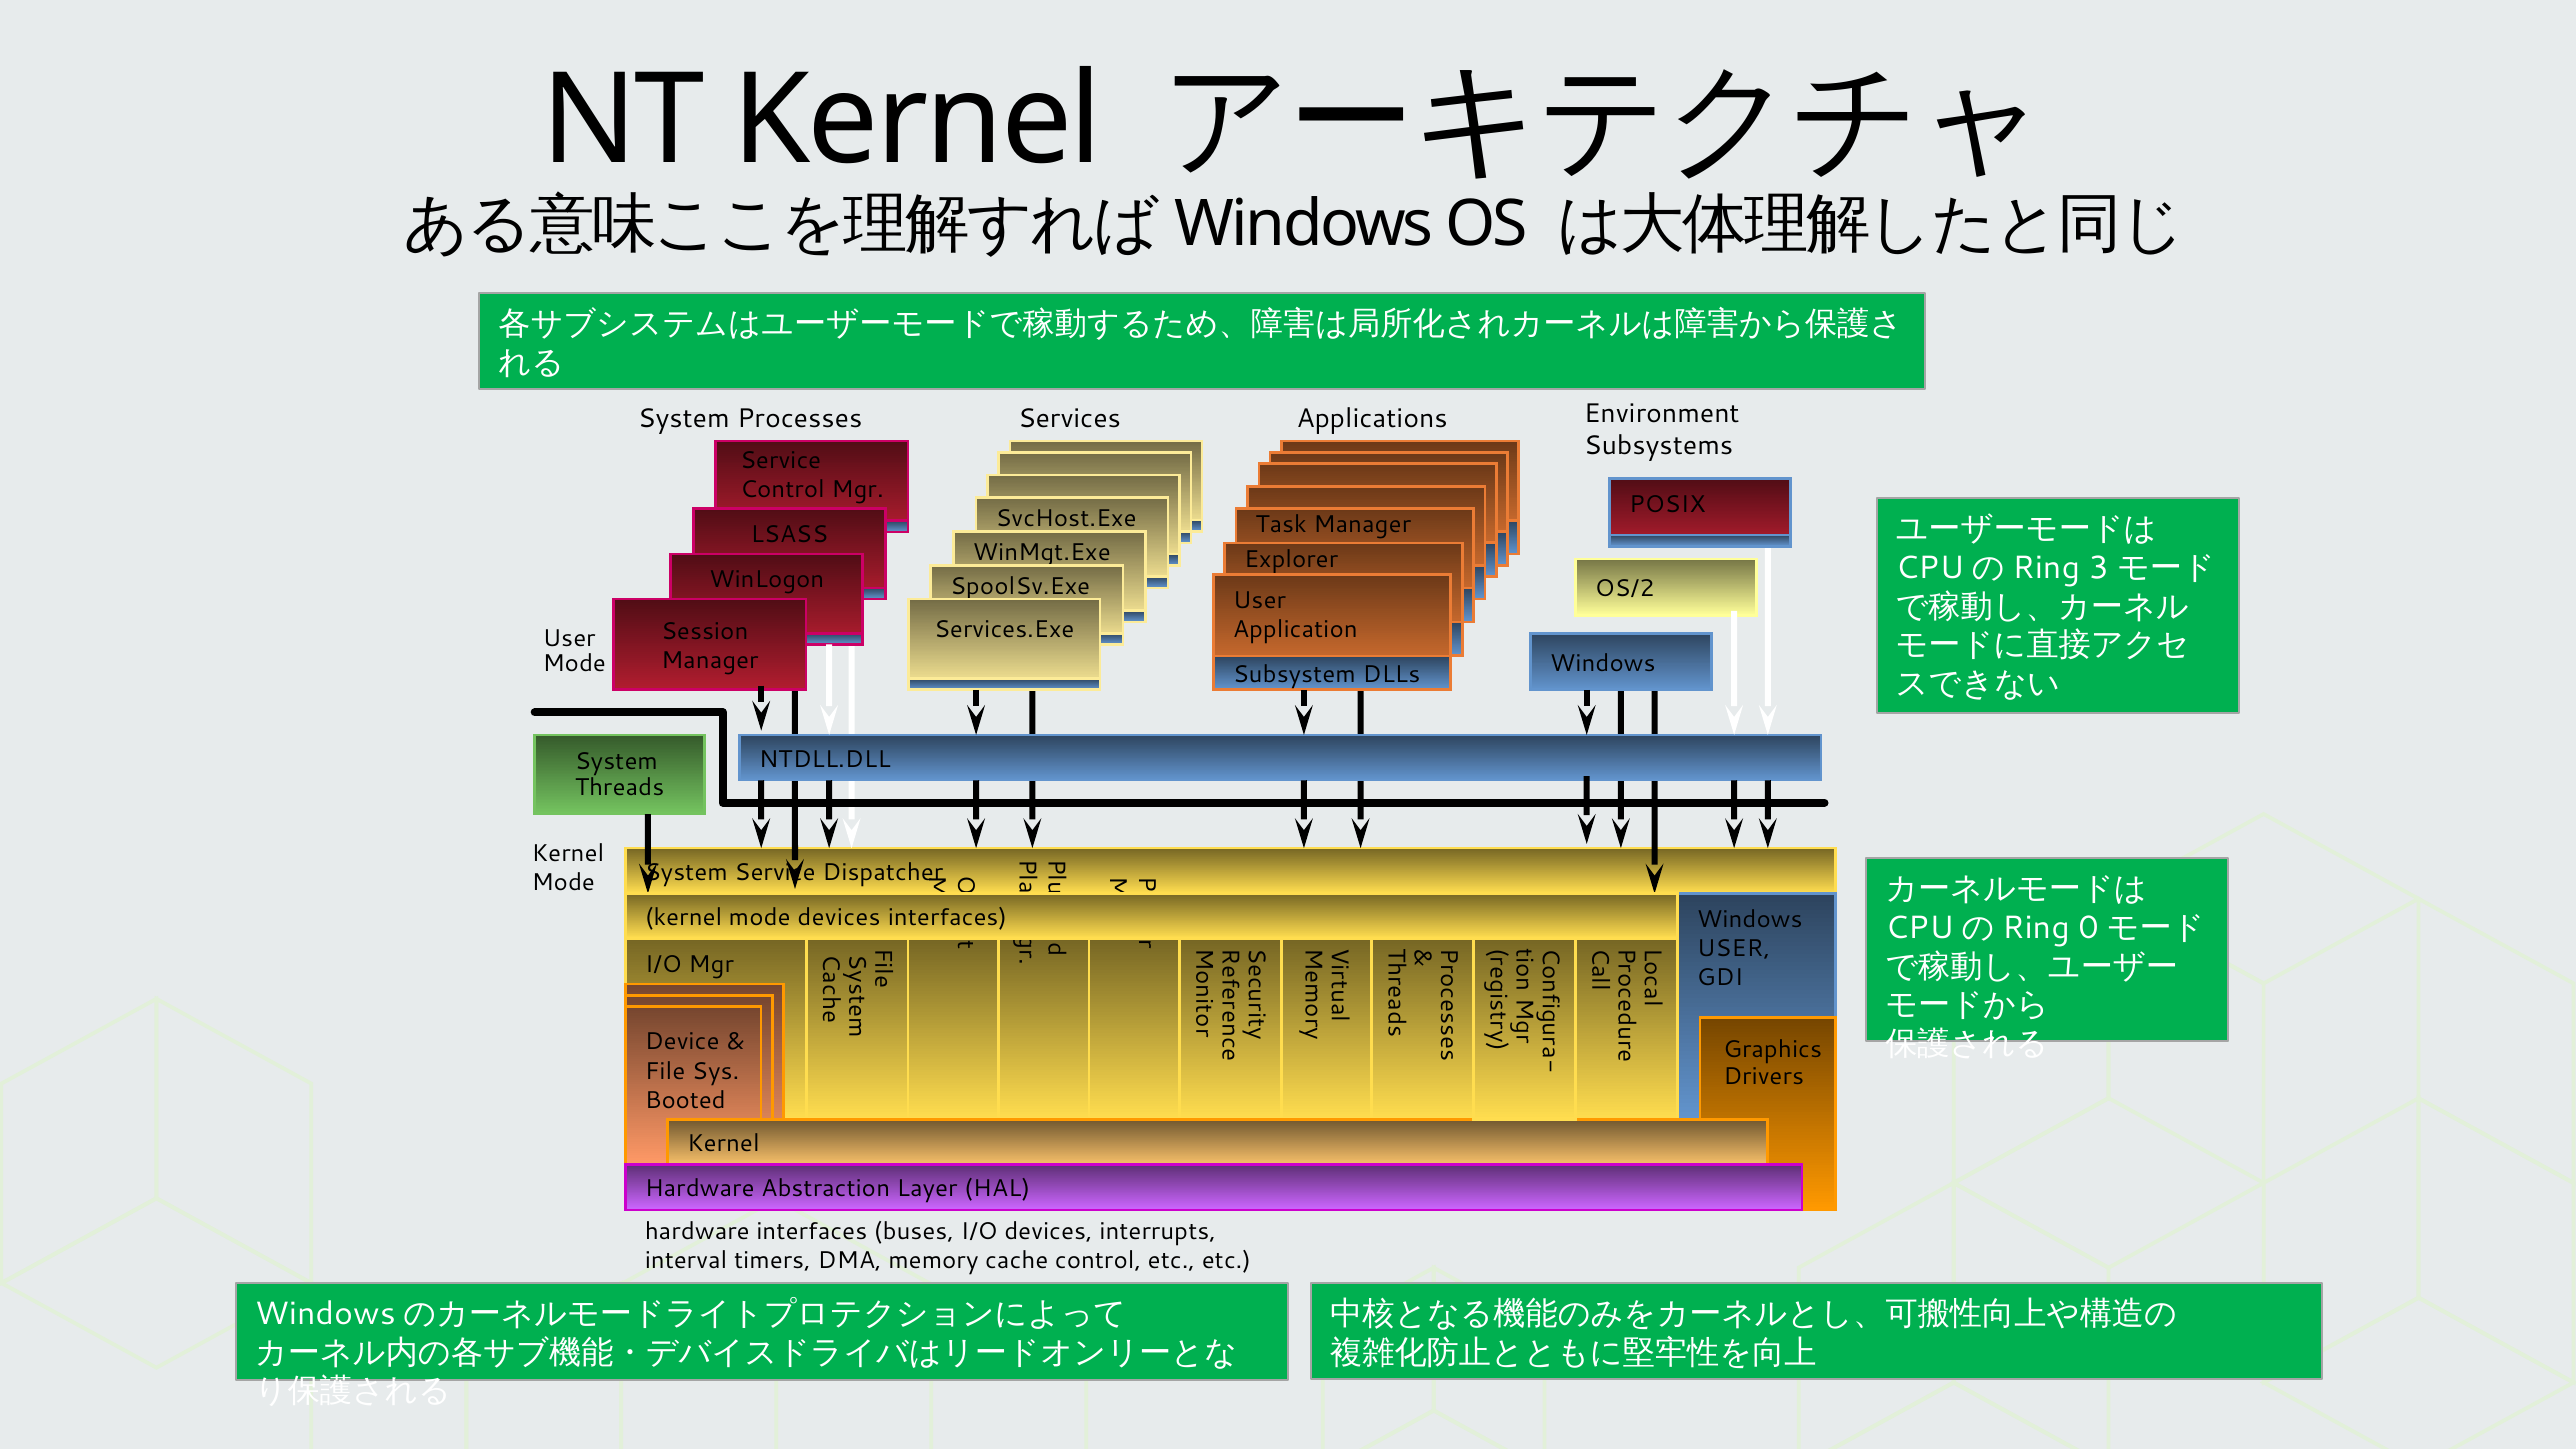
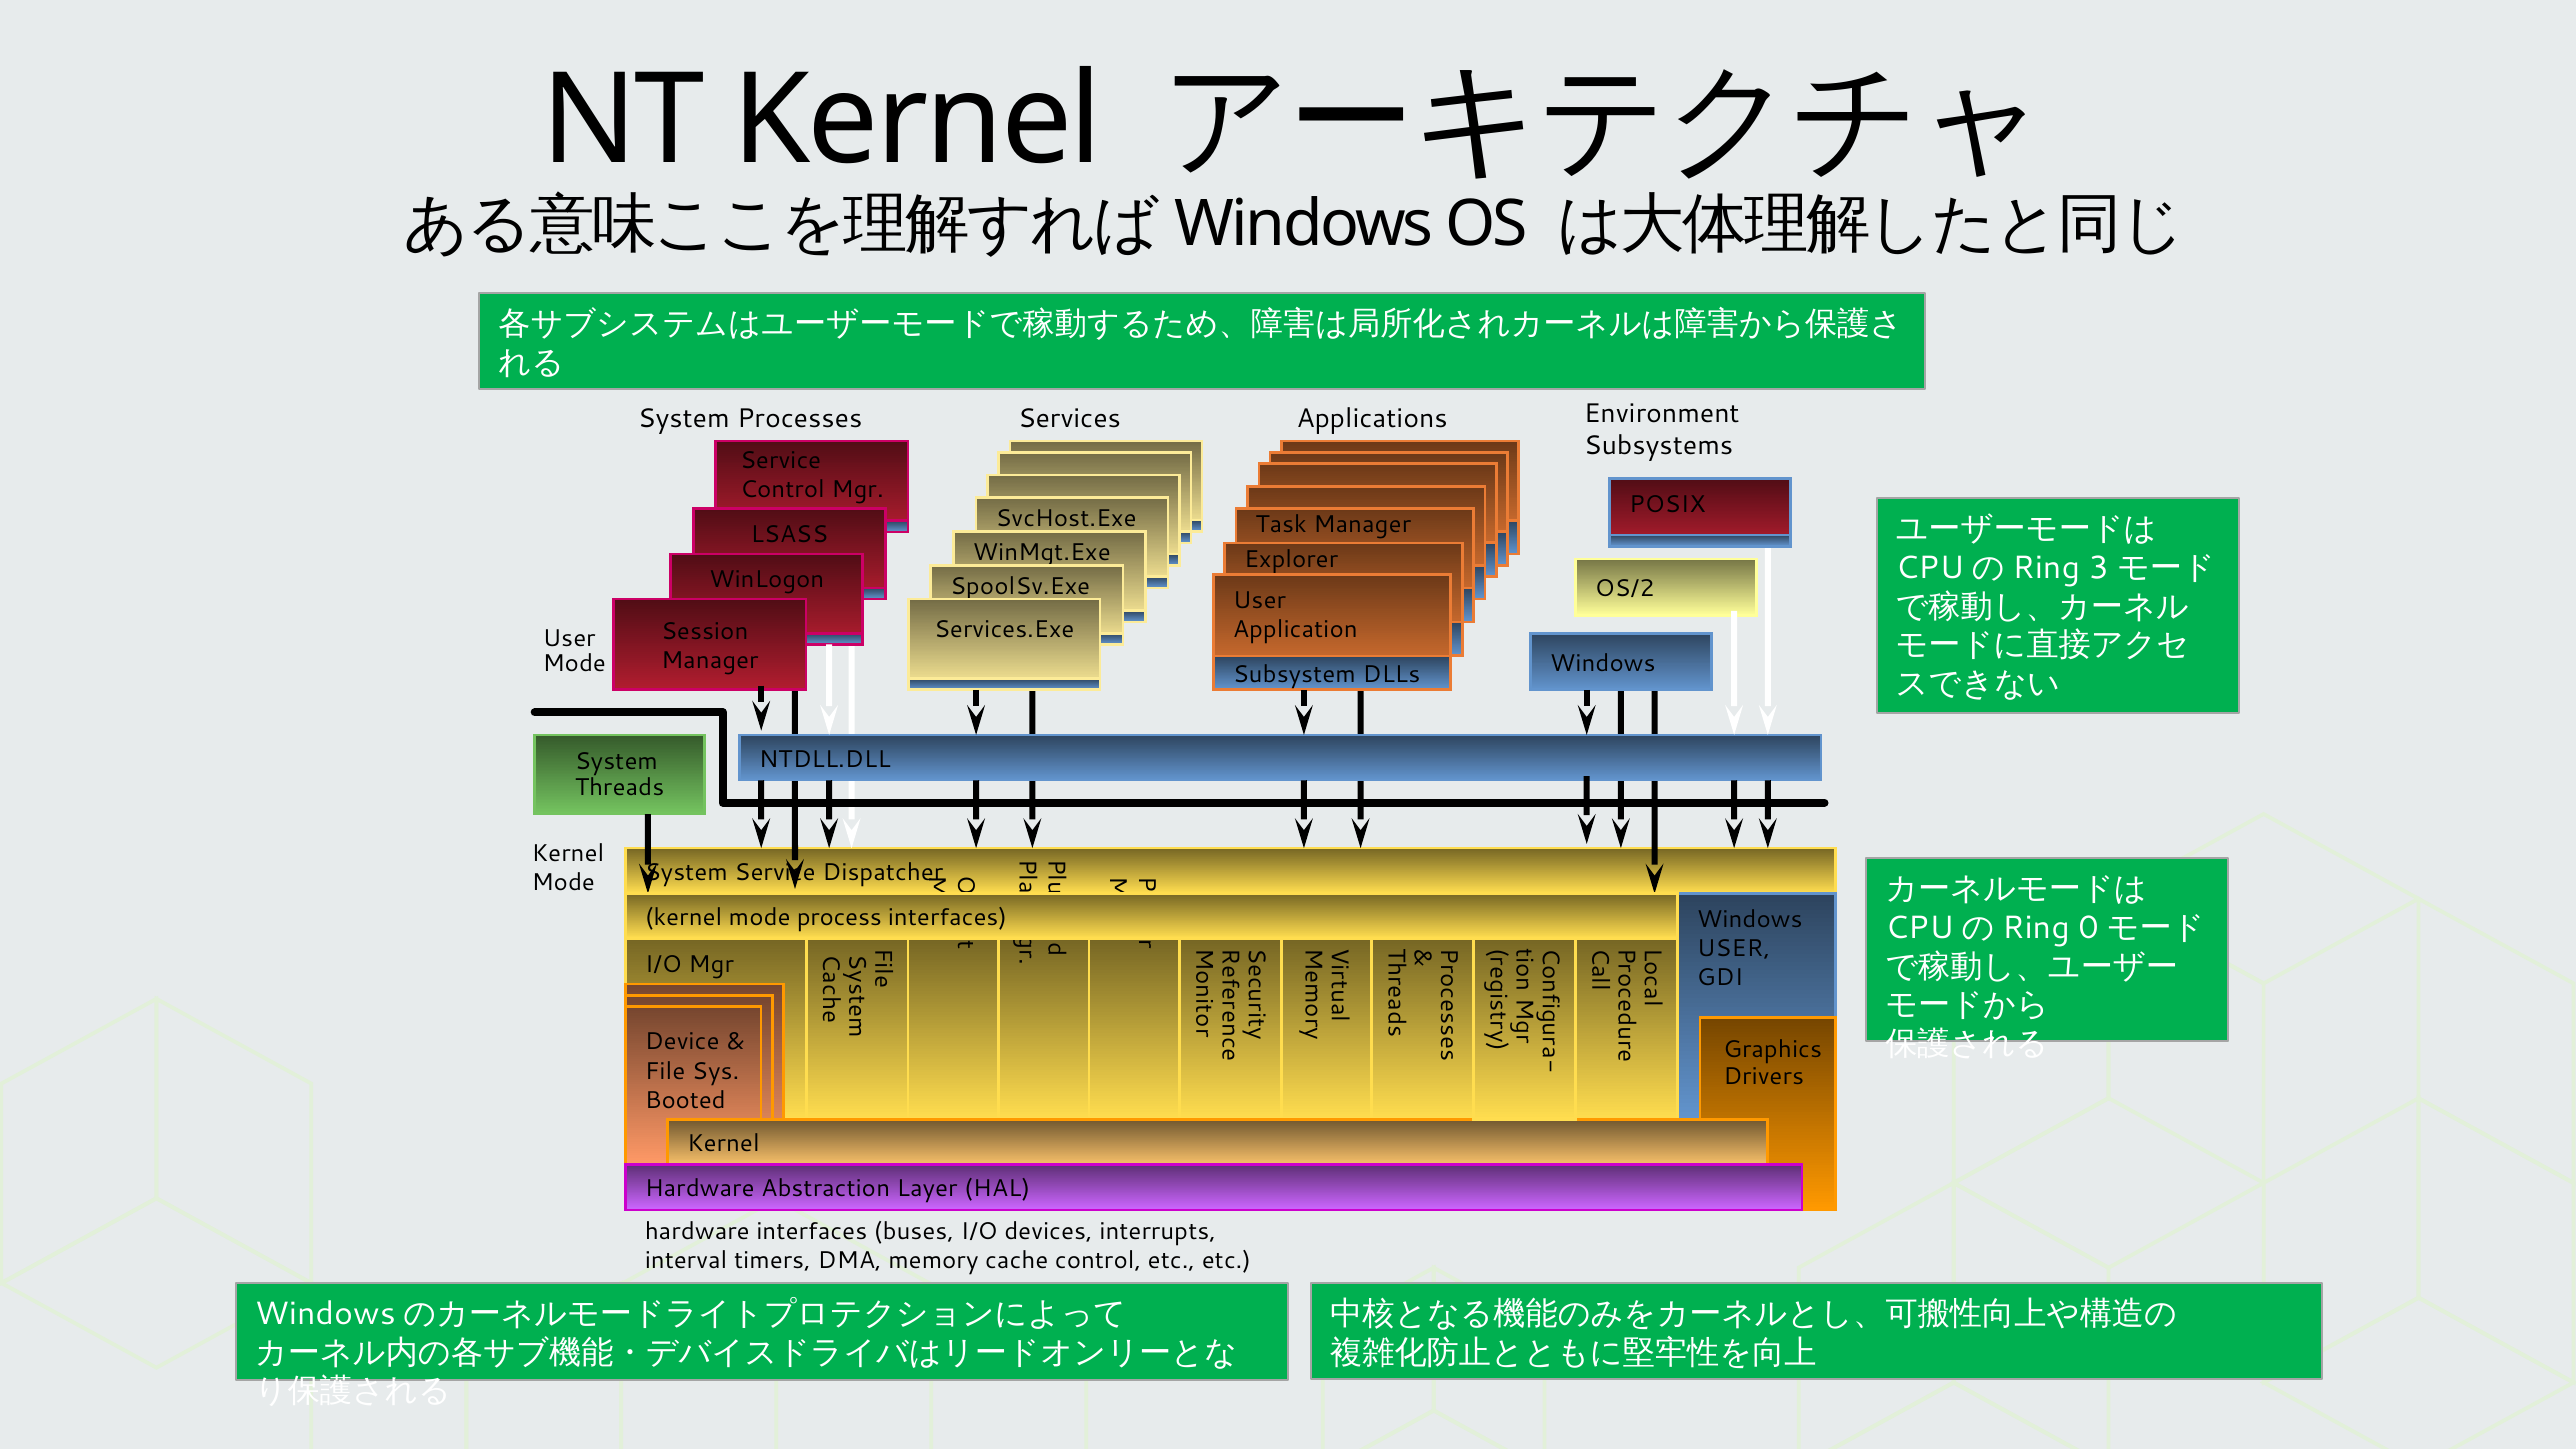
mode devices: devices -> process (839, 918)
